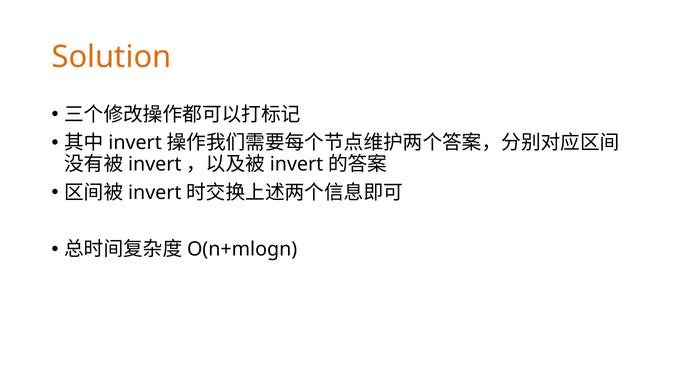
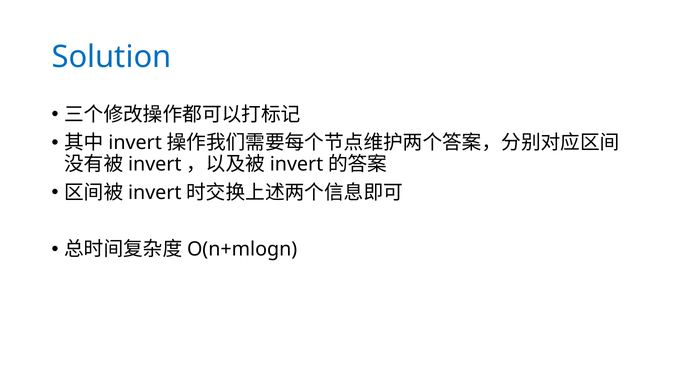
Solution colour: orange -> blue (111, 57)
